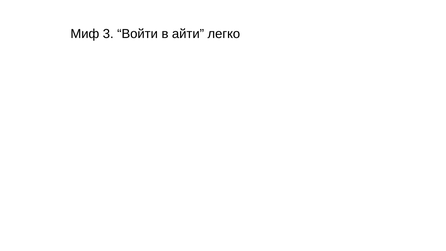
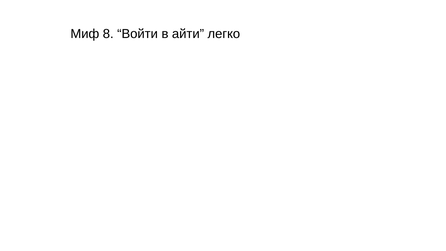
3: 3 -> 8 (108, 34)
